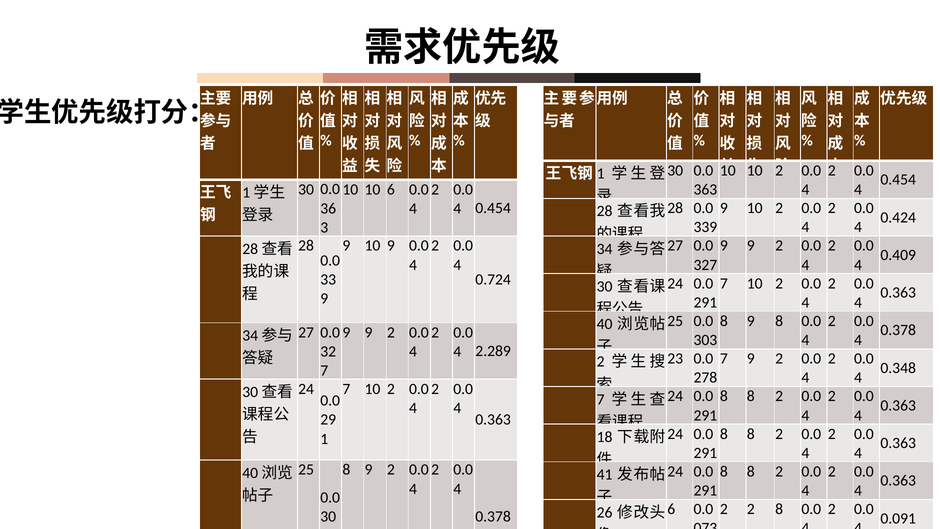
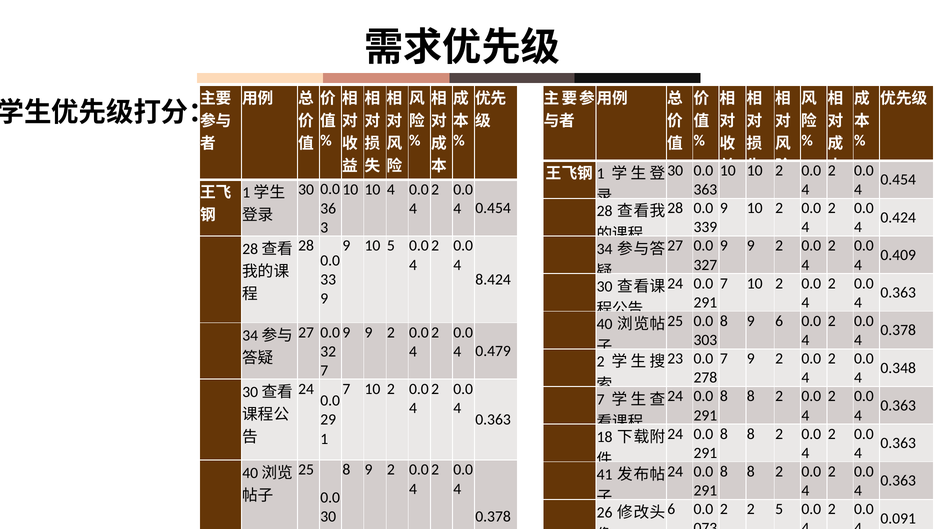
10 6: 6 -> 4 (391, 189)
10 9: 9 -> 5 (391, 246)
0.724: 0.724 -> 8.424 (493, 279)
9 8: 8 -> 6 (779, 321)
2.289: 2.289 -> 0.479 (493, 351)
2 8: 8 -> 5 (779, 509)
